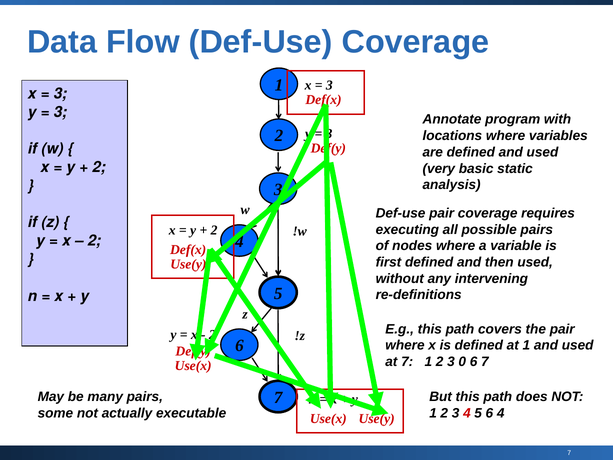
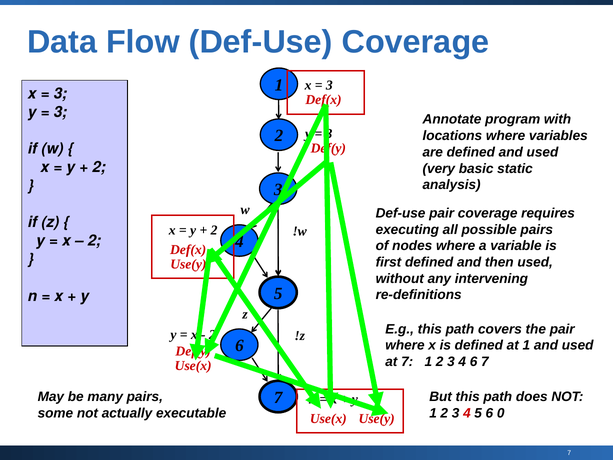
0: 0 -> 4 (462, 362)
6 4: 4 -> 0 (501, 413)
